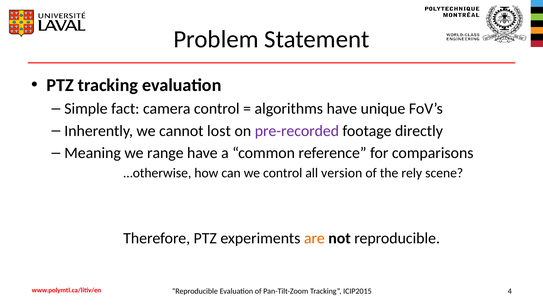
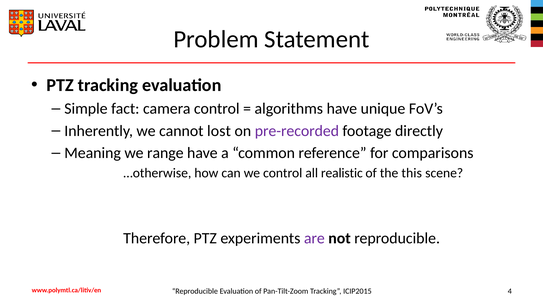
version: version -> realistic (342, 173)
rely: rely -> this (412, 173)
are colour: orange -> purple (314, 239)
